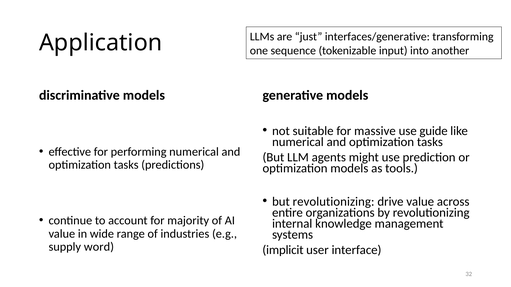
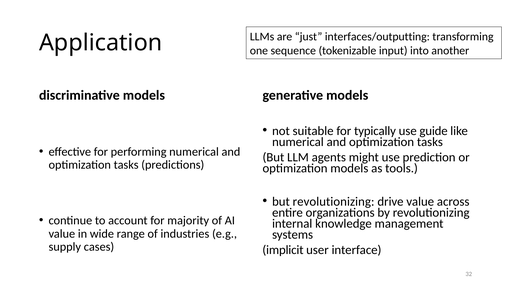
interfaces/generative: interfaces/generative -> interfaces/outputting (377, 37)
massive: massive -> typically (375, 131)
word: word -> cases (99, 247)
